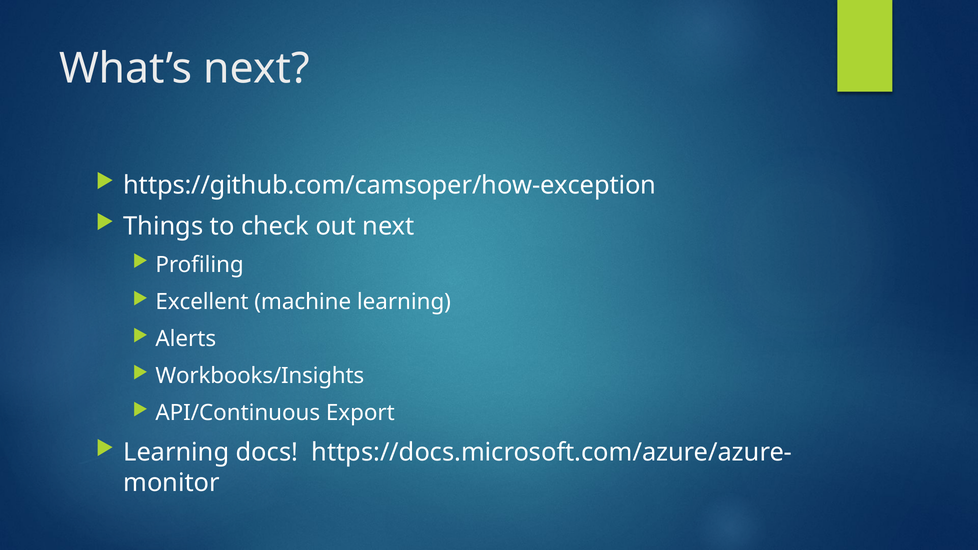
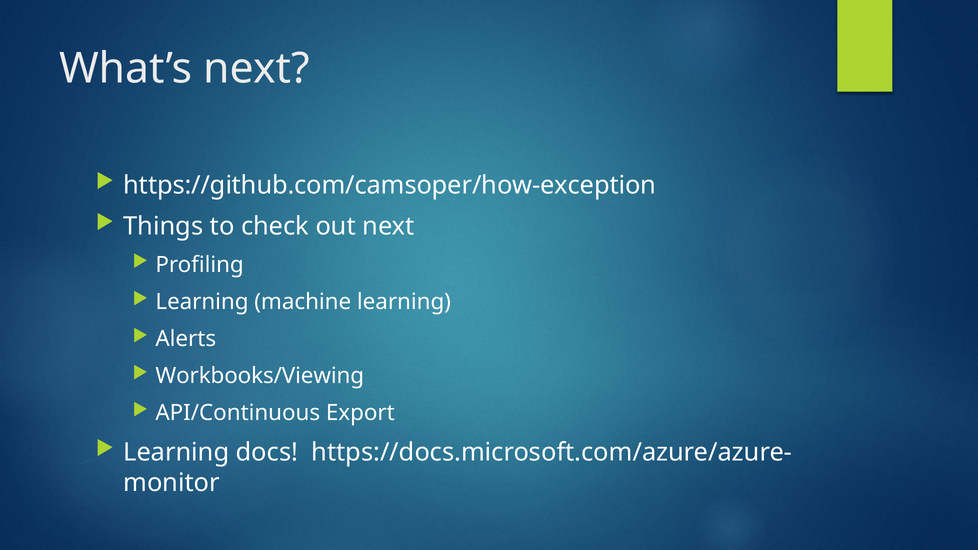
Excellent: Excellent -> Learning (202, 302)
Workbooks/Insights: Workbooks/Insights -> Workbooks/Viewing (260, 376)
